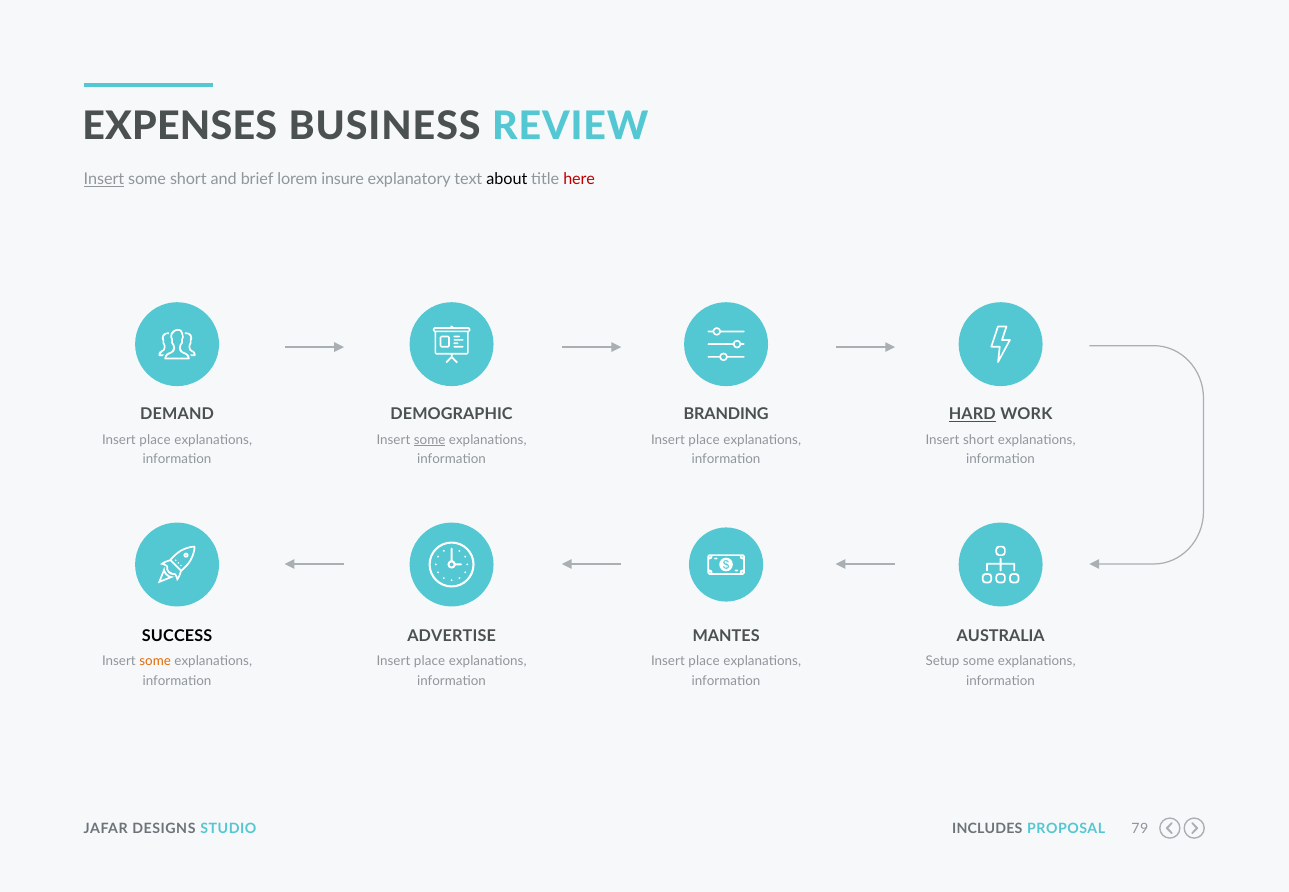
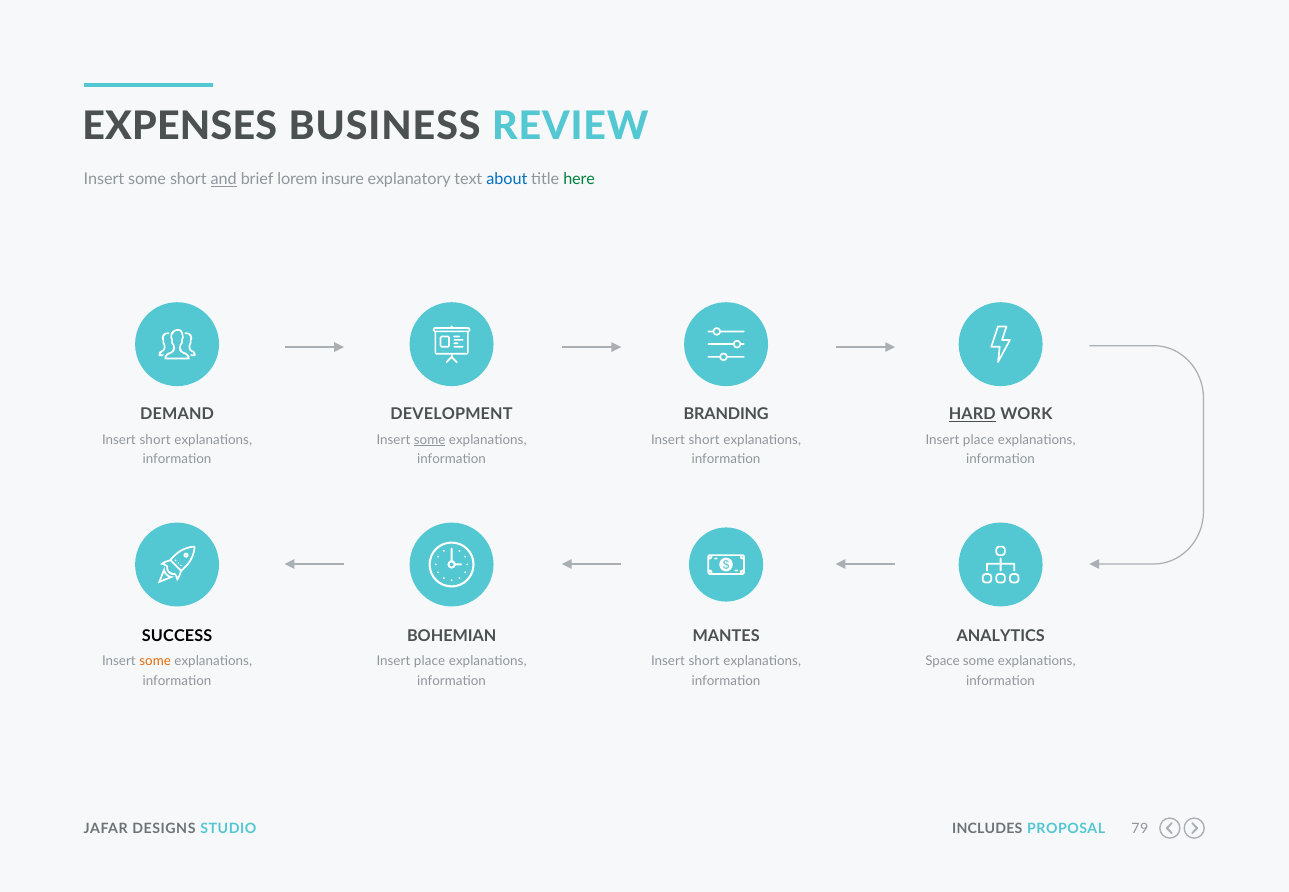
Insert underline: present -> none (104, 179)
and underline: none -> present (224, 179)
about colour: black -> blue (507, 179)
here colour: red -> green (579, 179)
DEMOGRAPHIC: DEMOGRAPHIC -> DEVELOPMENT (452, 415)
place: place -> short (155, 440)
place: place -> short (704, 440)
short: short -> place (979, 440)
ADVERTISE: ADVERTISE -> BOHEMIAN (452, 636)
AUSTRALIA: AUSTRALIA -> ANALYTICS (1001, 636)
place: place -> short (704, 662)
Setup: Setup -> Space (943, 662)
